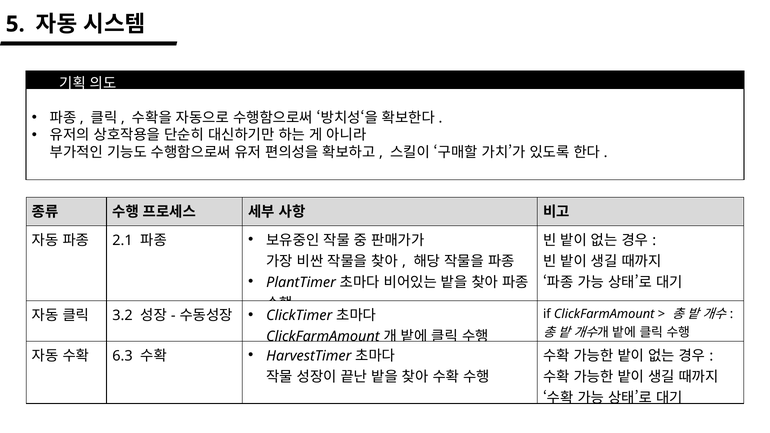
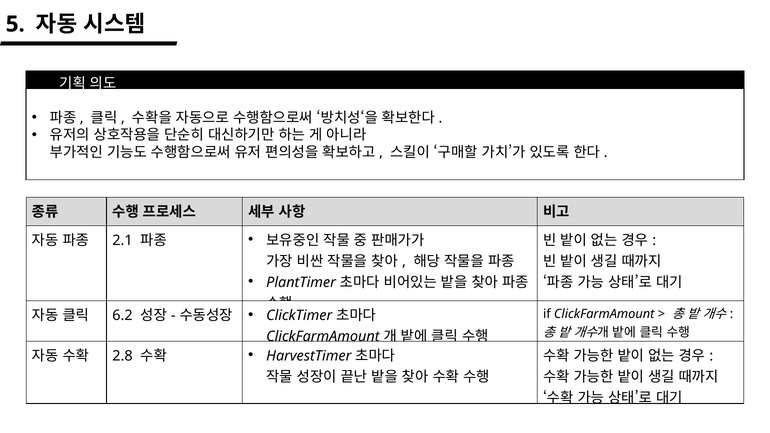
3.2: 3.2 -> 6.2 (122, 316)
6.3: 6.3 -> 2.8 (122, 356)
